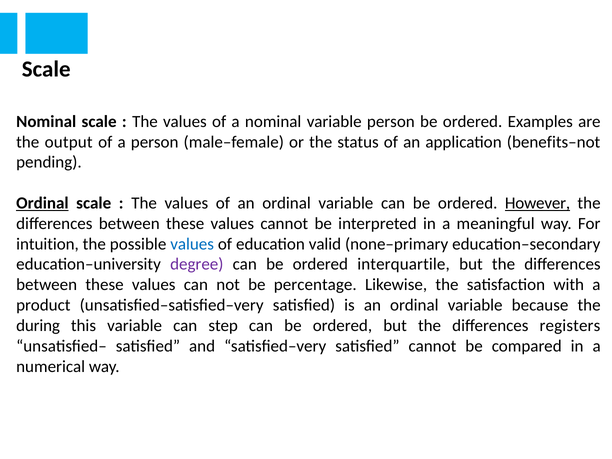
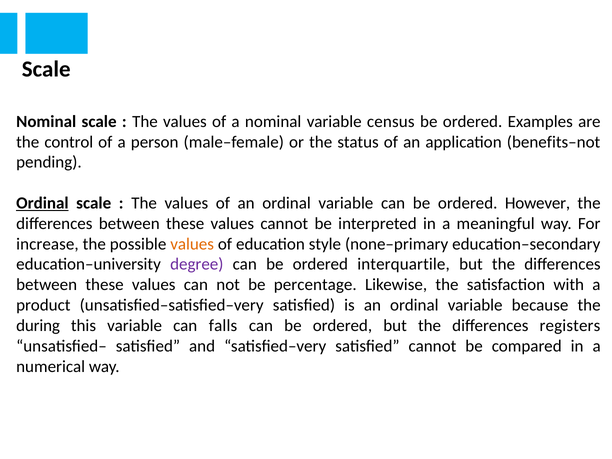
variable person: person -> census (391, 122)
output: output -> control (69, 142)
However underline: present -> none (538, 203)
intuition: intuition -> increase (47, 244)
values colour: blue -> orange (192, 244)
valid: valid -> style (325, 244)
step: step -> falls (223, 326)
